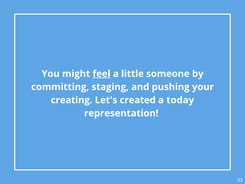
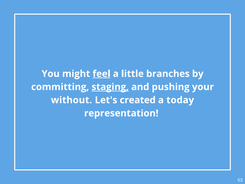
someone: someone -> branches (168, 74)
staging underline: none -> present (110, 87)
creating: creating -> without (72, 100)
